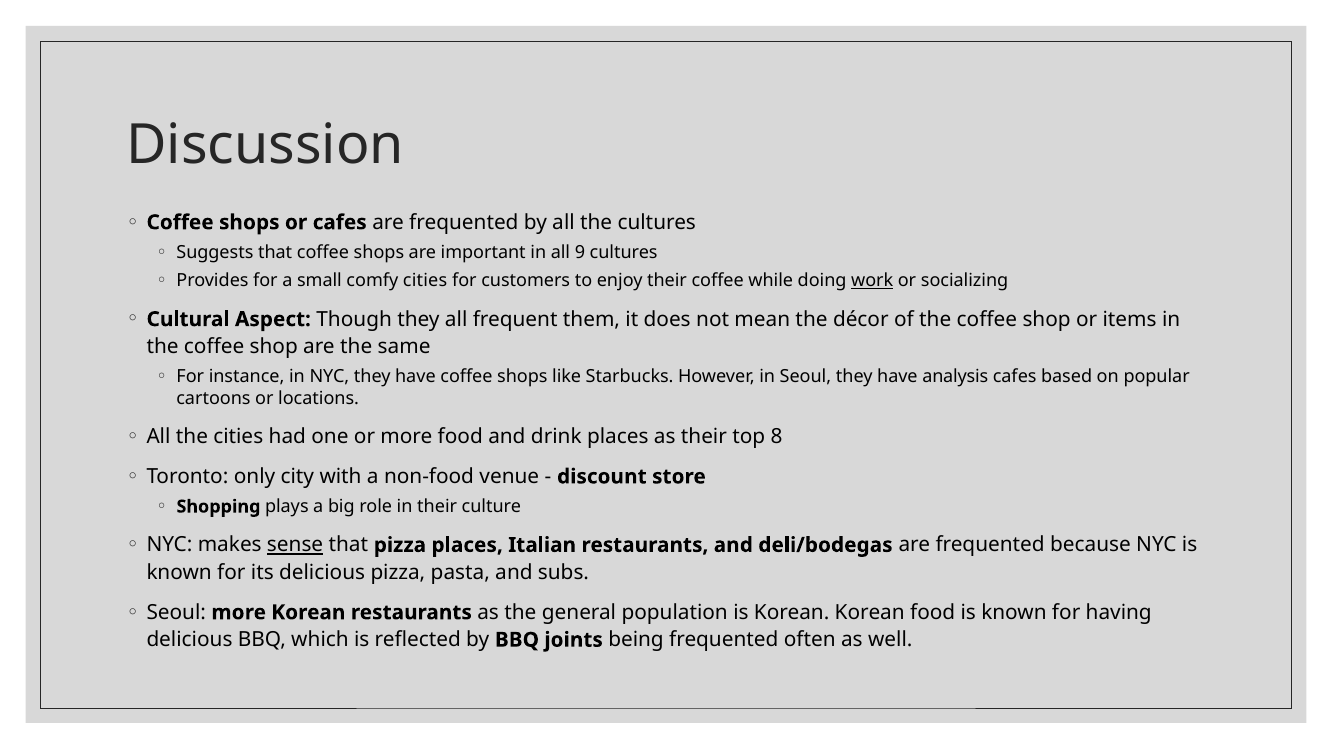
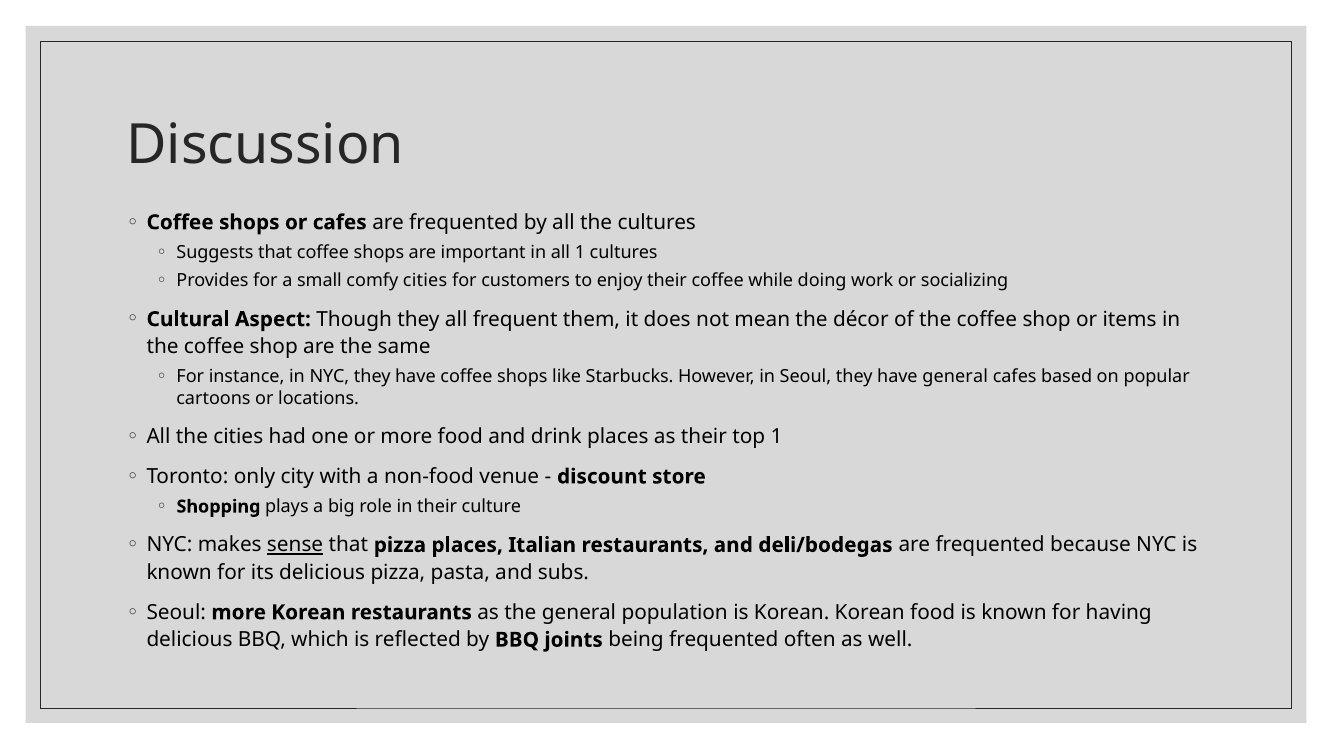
all 9: 9 -> 1 (580, 252)
work underline: present -> none (872, 281)
have analysis: analysis -> general (955, 377)
top 8: 8 -> 1 (777, 437)
